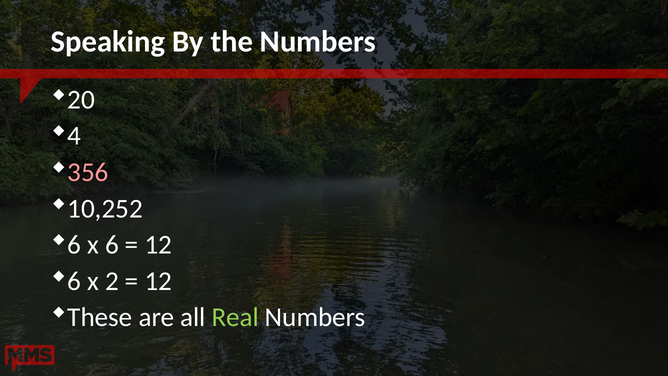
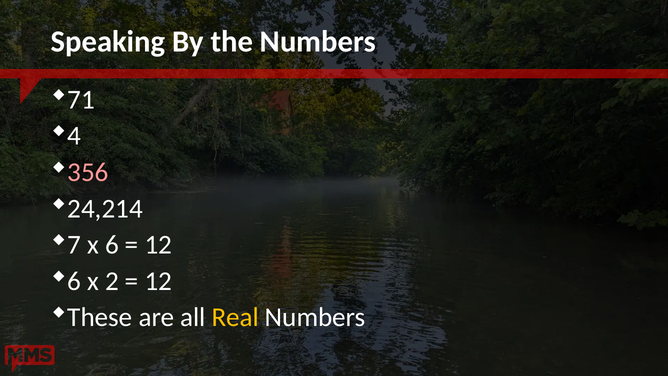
20: 20 -> 71 (81, 100)
10,252: 10,252 -> 24,214 (105, 208)
6: 6 -> 7 (74, 245)
Real colour: light green -> yellow (235, 317)
